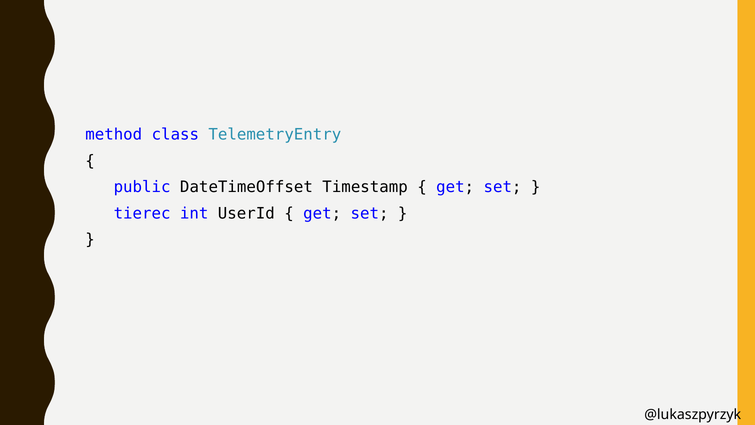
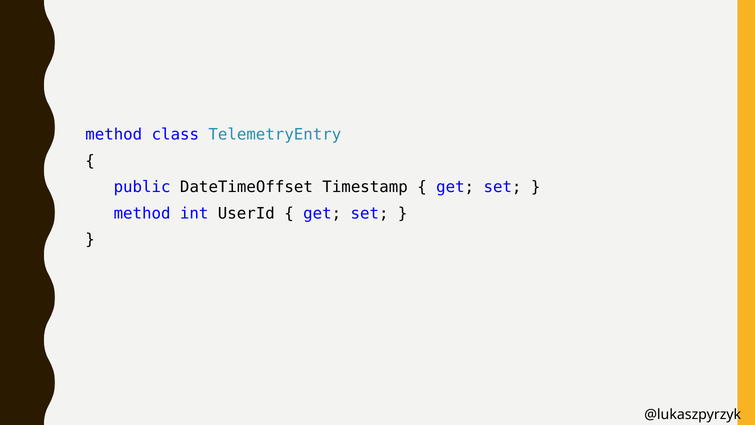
tierec: tierec -> method (142, 213)
